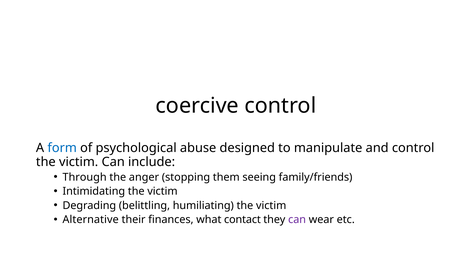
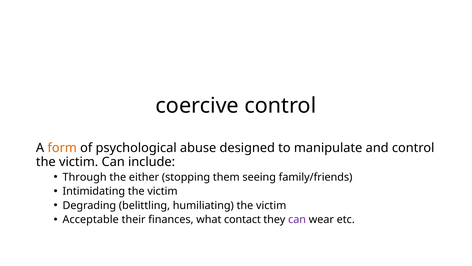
form colour: blue -> orange (62, 148)
anger: anger -> either (144, 177)
Alternative: Alternative -> Acceptable (91, 219)
